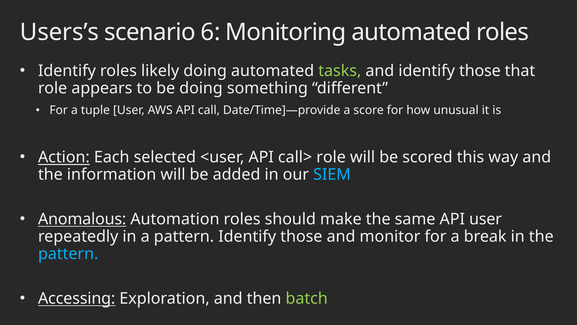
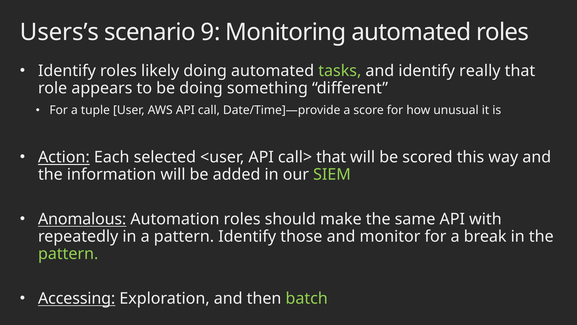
6: 6 -> 9 (211, 32)
and identify those: those -> really (480, 71)
call> role: role -> that (331, 157)
SIEM colour: light blue -> light green (332, 174)
API user: user -> with (485, 219)
pattern colour: light blue -> light green (68, 253)
